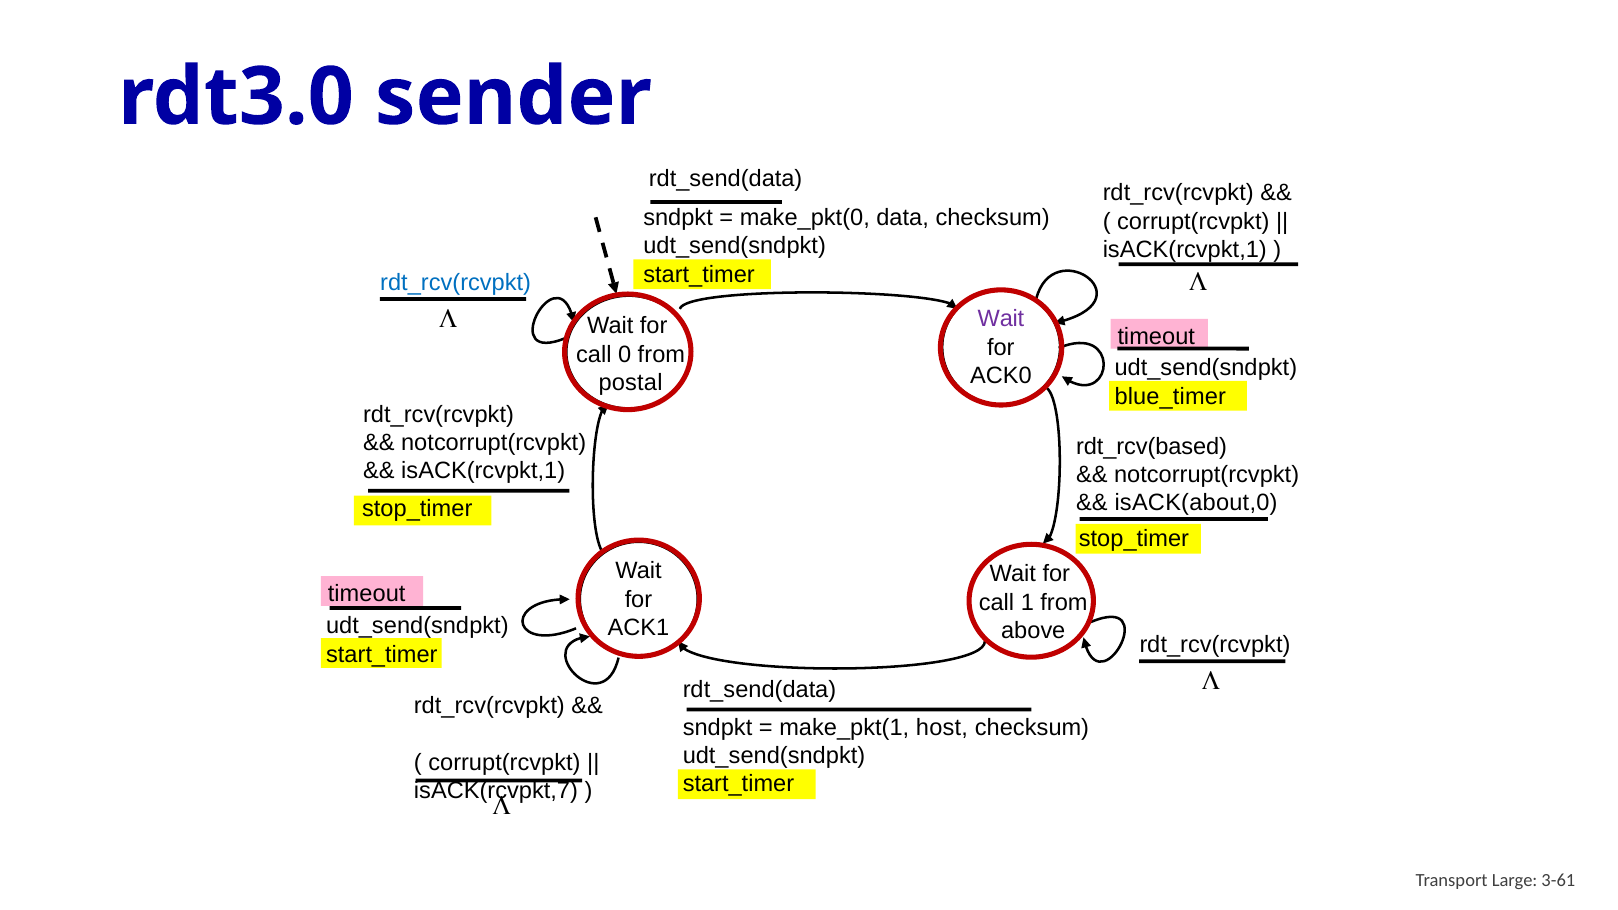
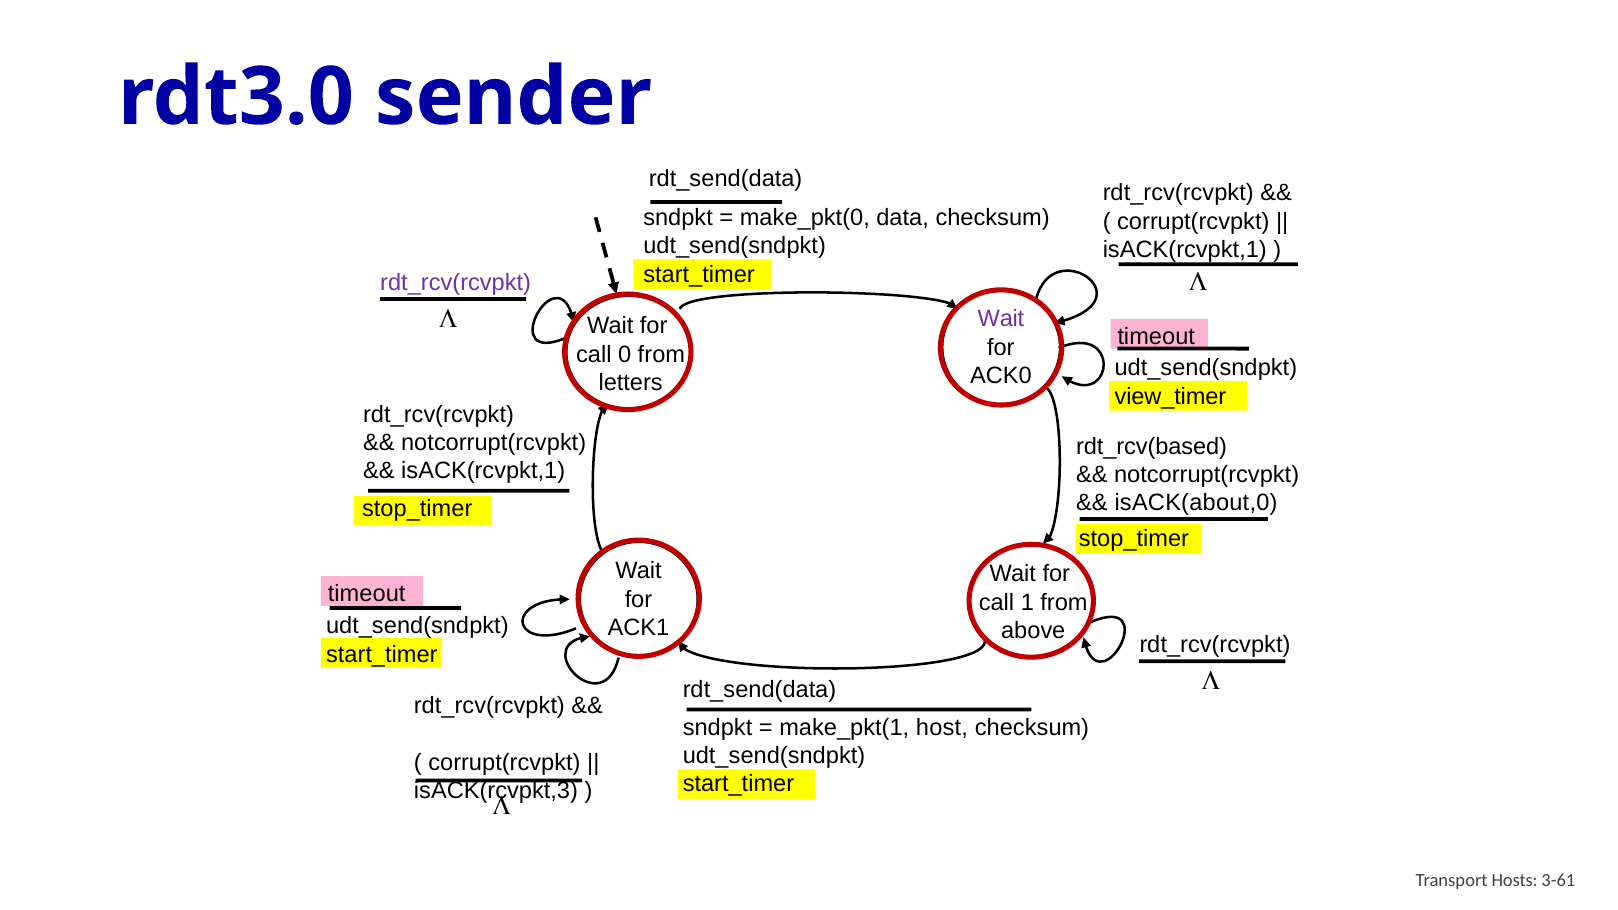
rdt_rcv(rcvpkt colour: blue -> purple (456, 283)
postal: postal -> letters (631, 383)
blue_timer: blue_timer -> view_timer (1170, 396)
isACK(rcvpkt,7: isACK(rcvpkt,7 -> isACK(rcvpkt,3 (496, 791)
Large: Large -> Hosts (1515, 880)
